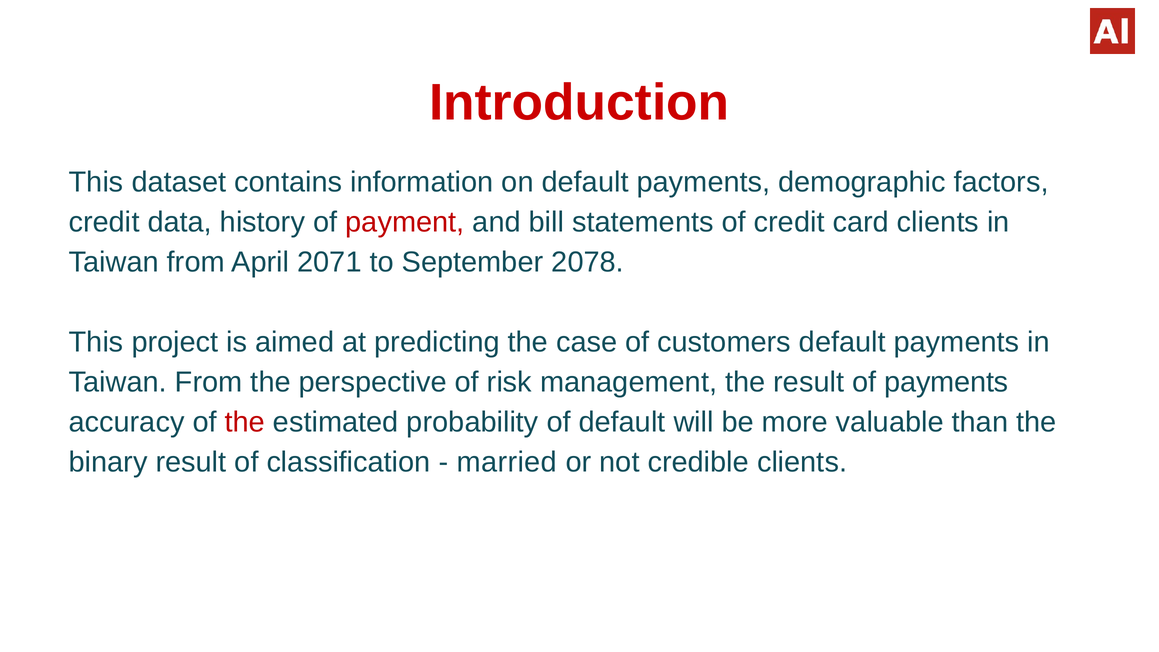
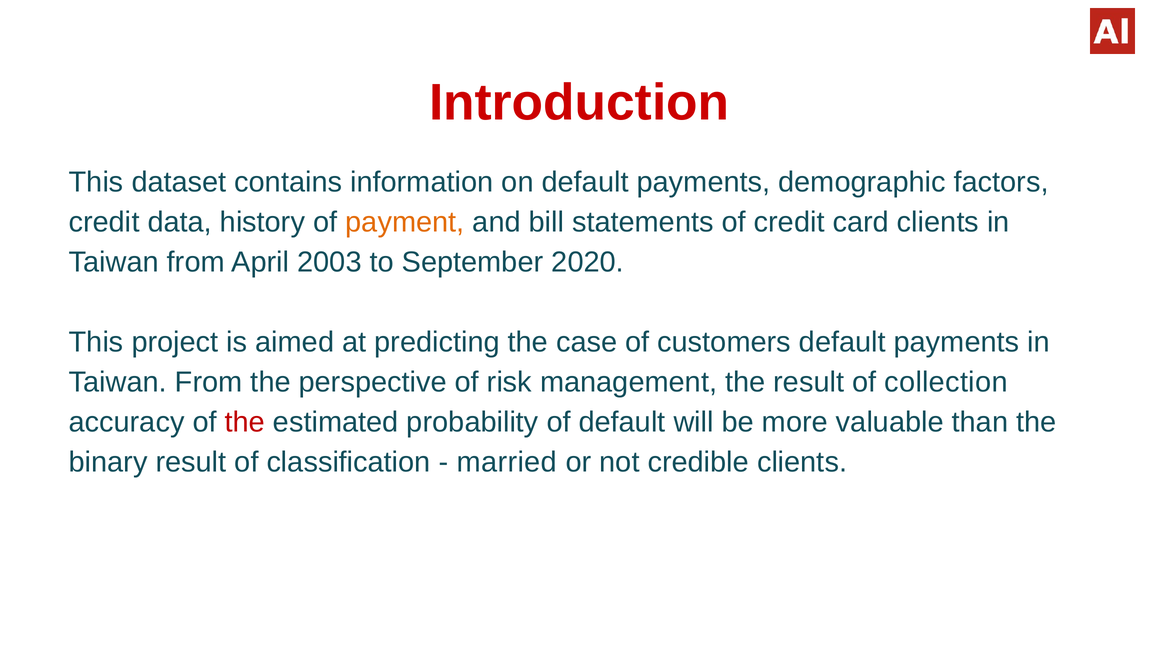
payment colour: red -> orange (405, 222)
2071: 2071 -> 2003 (329, 262)
2078: 2078 -> 2020 (588, 262)
of payments: payments -> collection (946, 382)
